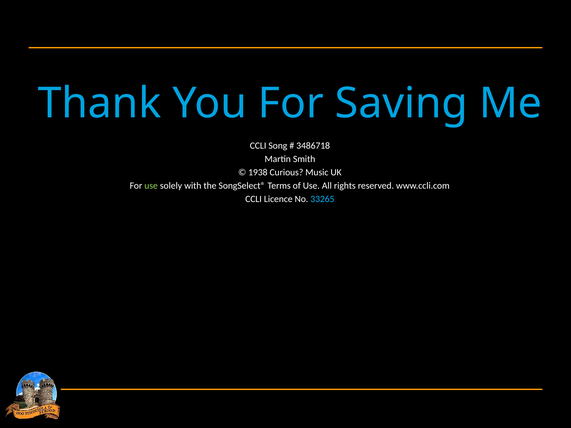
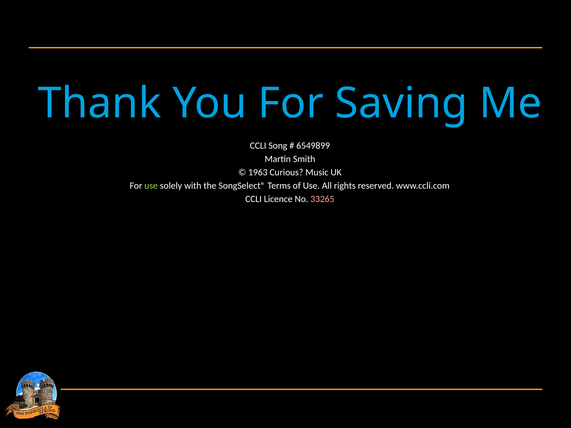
3486718: 3486718 -> 6549899 (313, 146)
1938: 1938 -> 1963 (258, 172)
33265 colour: light blue -> pink (322, 199)
